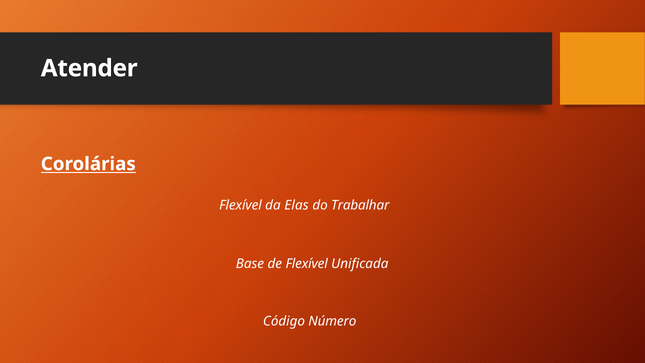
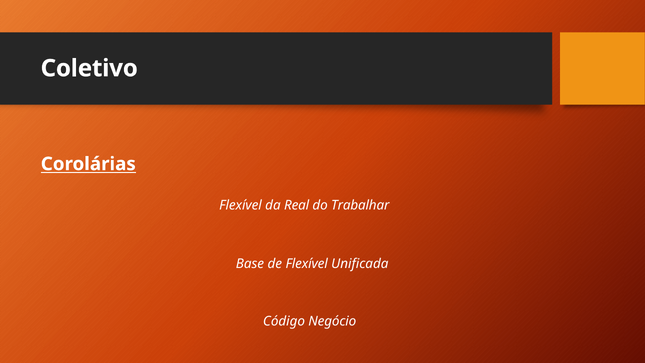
Atender: Atender -> Coletivo (89, 68)
Elas: Elas -> Real (297, 205)
Número: Número -> Negócio (332, 321)
